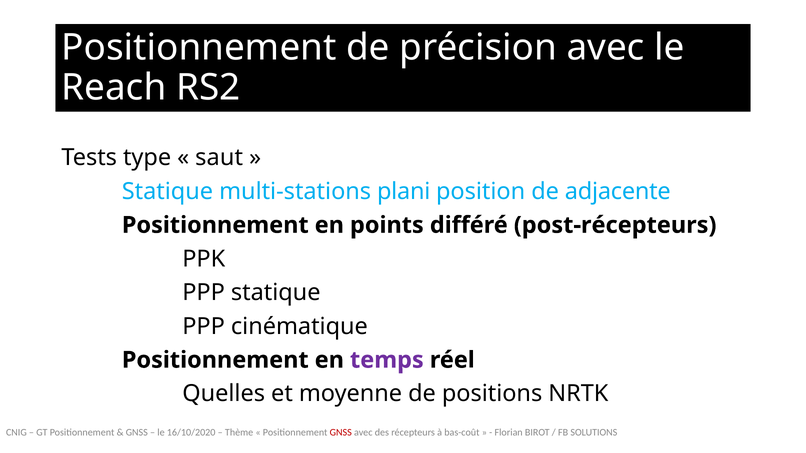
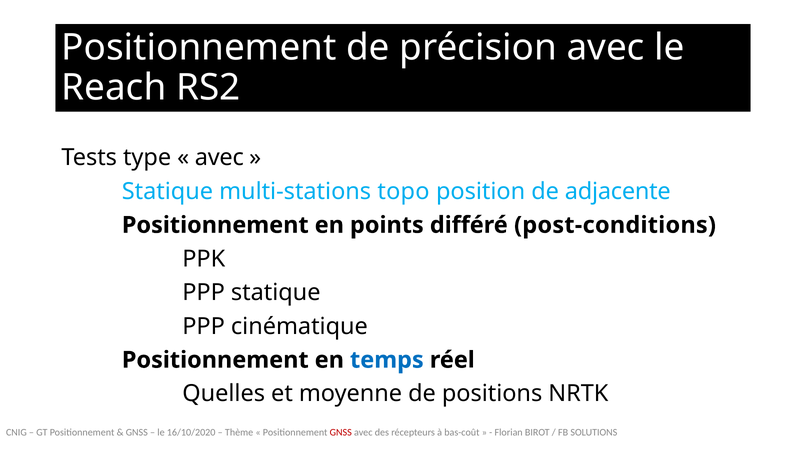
saut: saut -> avec (219, 158)
plani: plani -> topo (403, 192)
post-récepteurs: post-récepteurs -> post-conditions (615, 225)
temps colour: purple -> blue (387, 360)
